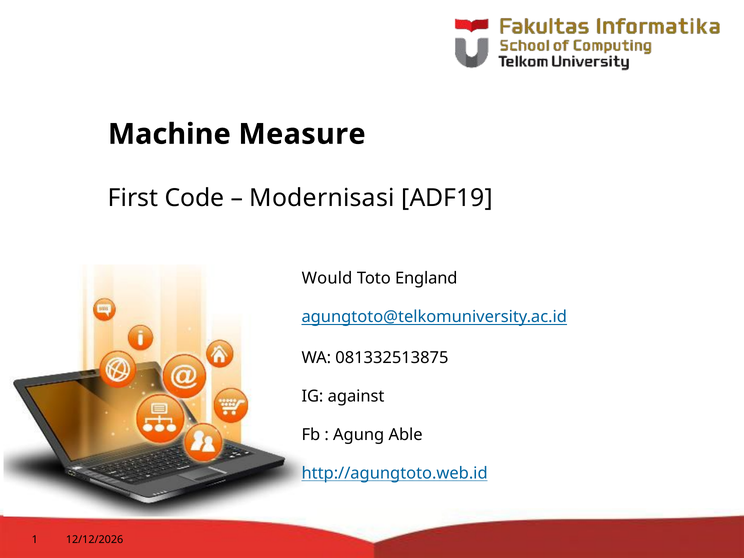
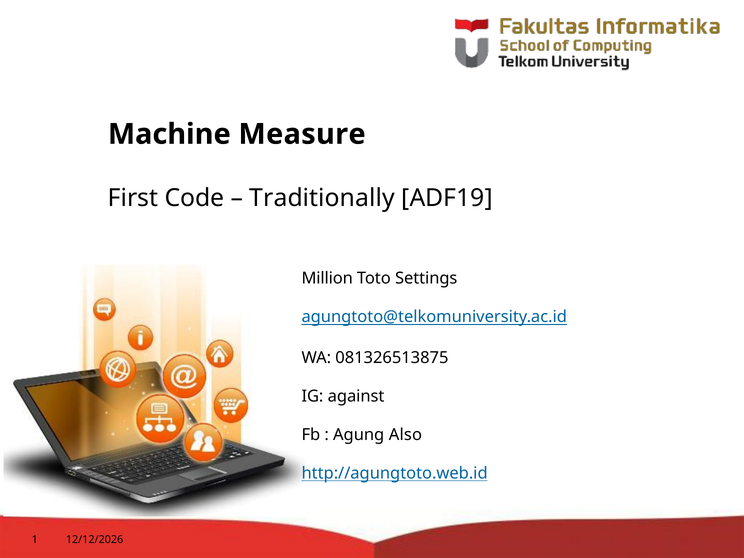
Modernisasi: Modernisasi -> Traditionally (322, 198)
Would: Would -> Million (327, 278)
England: England -> Settings (426, 278)
081332513875: 081332513875 -> 081326513875 (392, 358)
Able: Able -> Also (405, 435)
